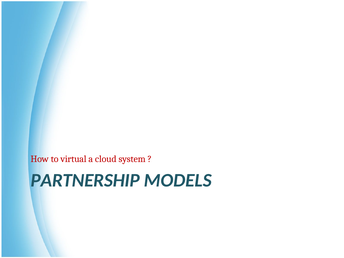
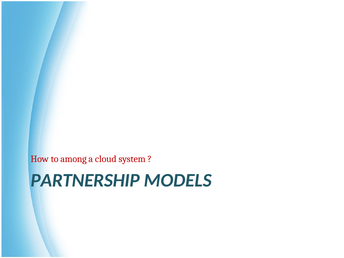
virtual: virtual -> among (74, 159)
